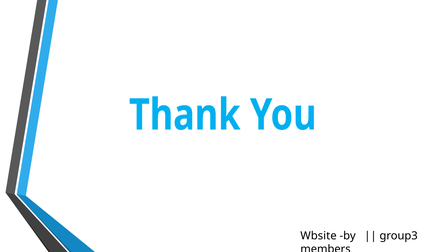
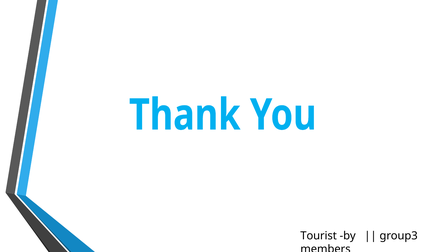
Wbsite: Wbsite -> Tourist (319, 235)
